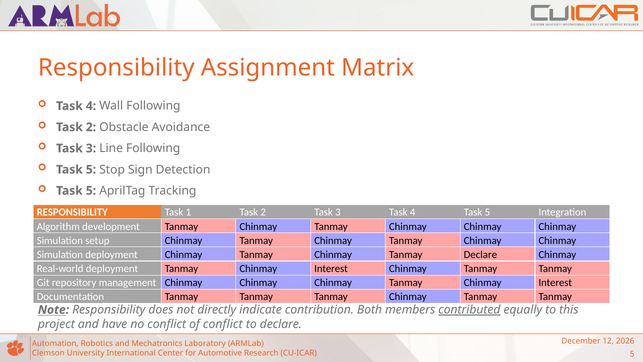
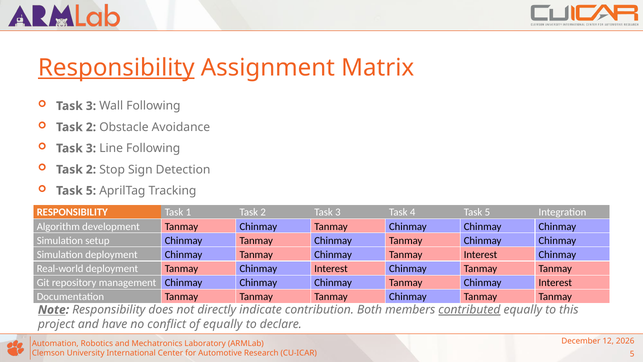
Responsibility underline: none -> present (116, 68)
4: 4 -> 3 (91, 106)
5: 5 -> 2 (91, 169)
Tanmay Declare: Declare -> Interest (481, 254)
of conflict: conflict -> equally (223, 324)
